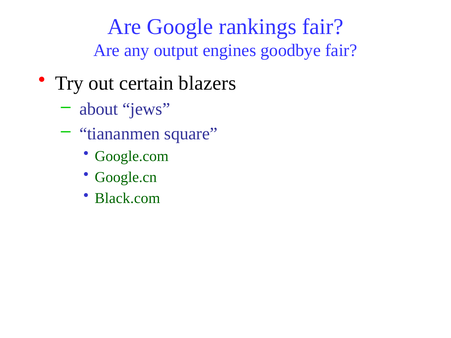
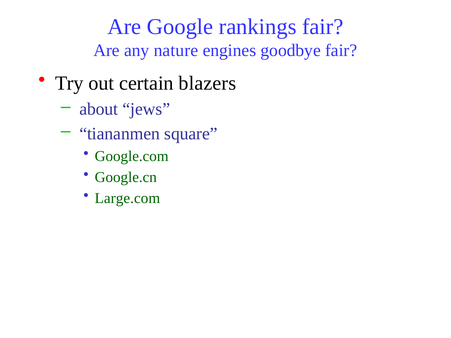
output: output -> nature (176, 50)
Black.com: Black.com -> Large.com (127, 198)
